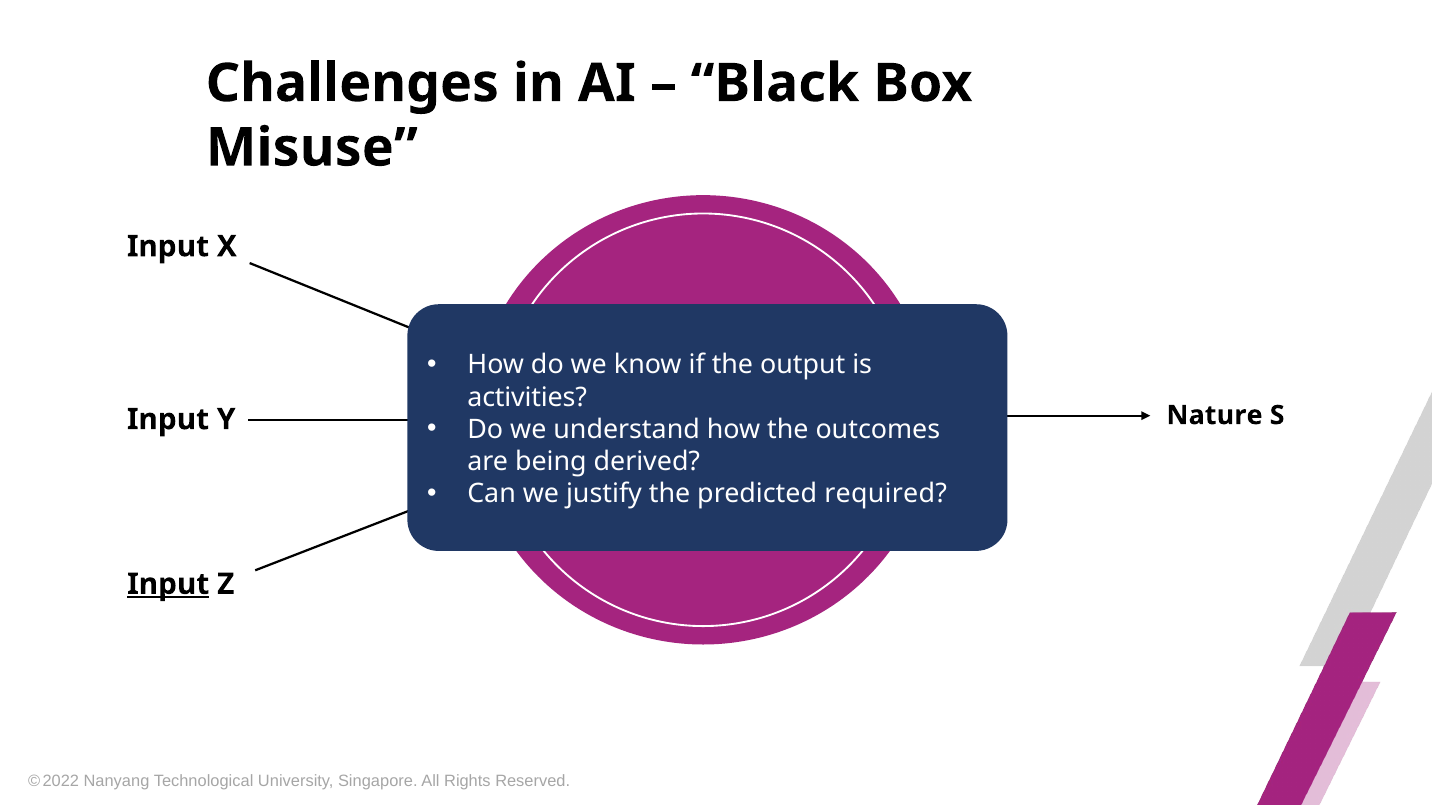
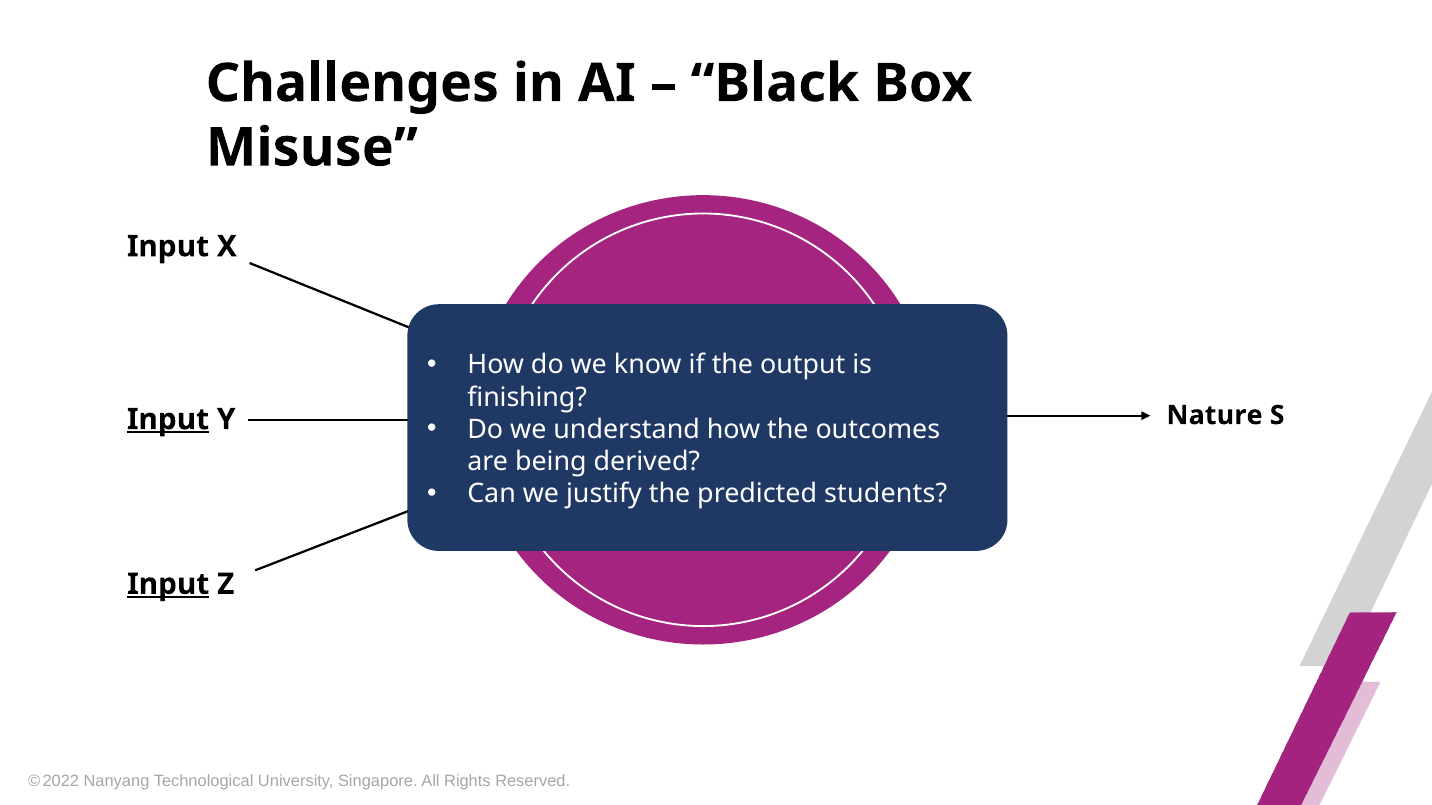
activities: activities -> finishing (527, 397)
Input underline: none -> present (168, 420)
required: required -> students (886, 494)
